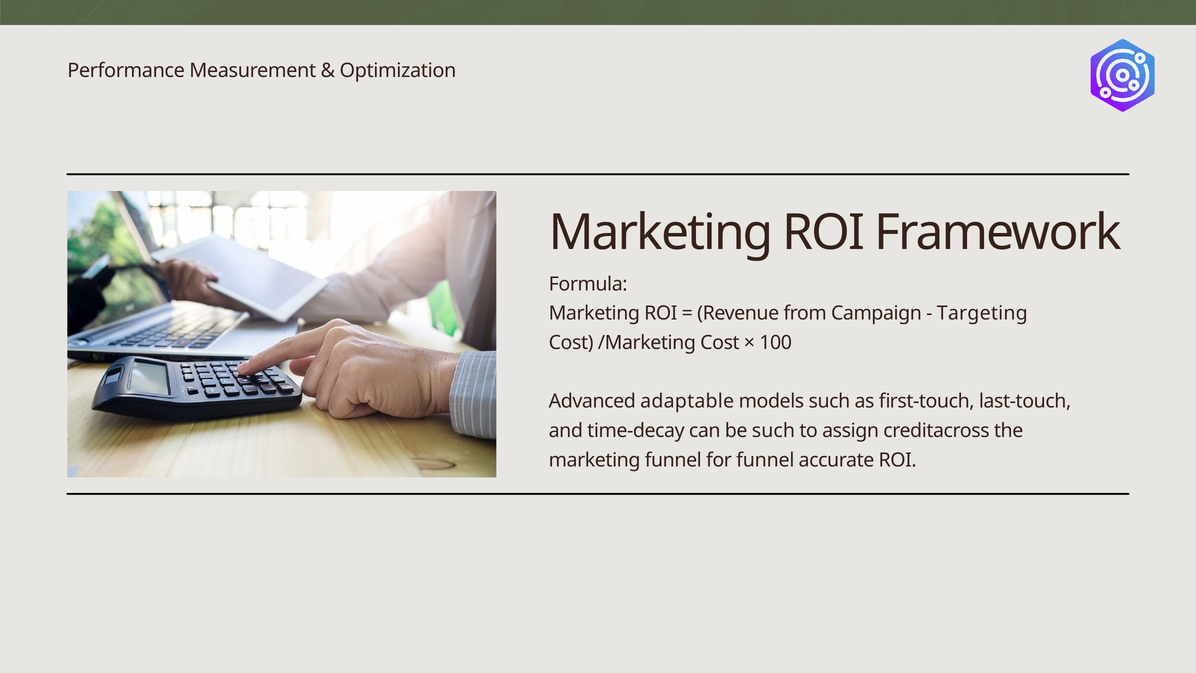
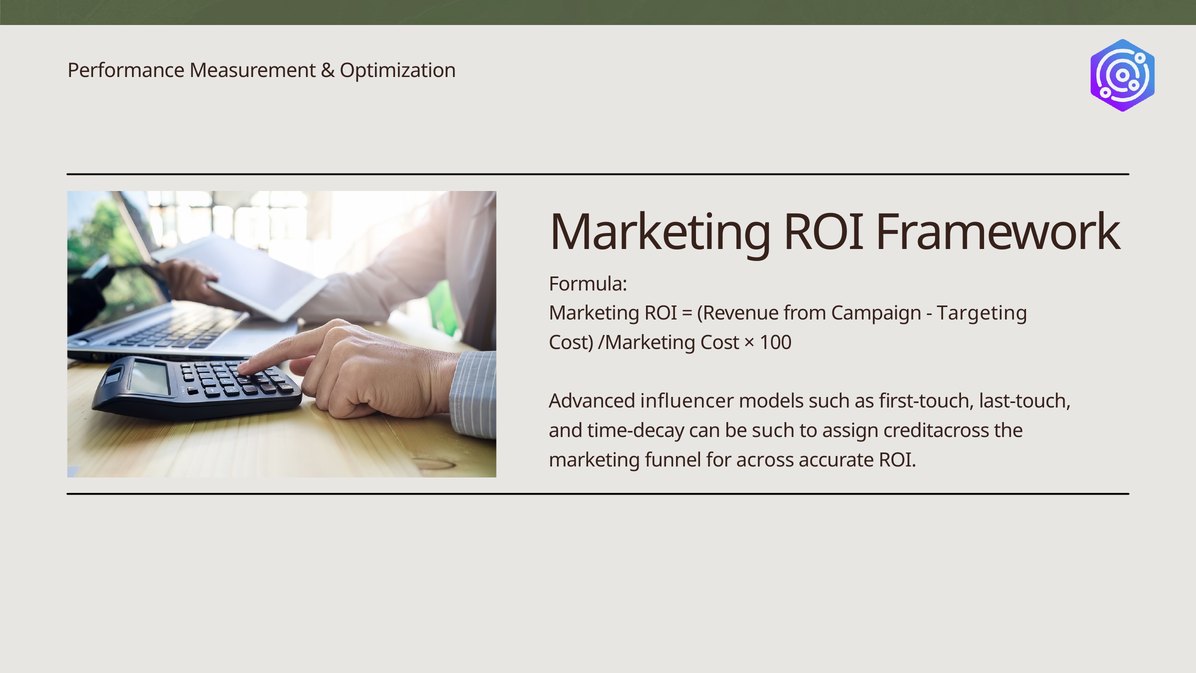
adaptable: adaptable -> influencer (687, 401)
for funnel: funnel -> across (765, 460)
